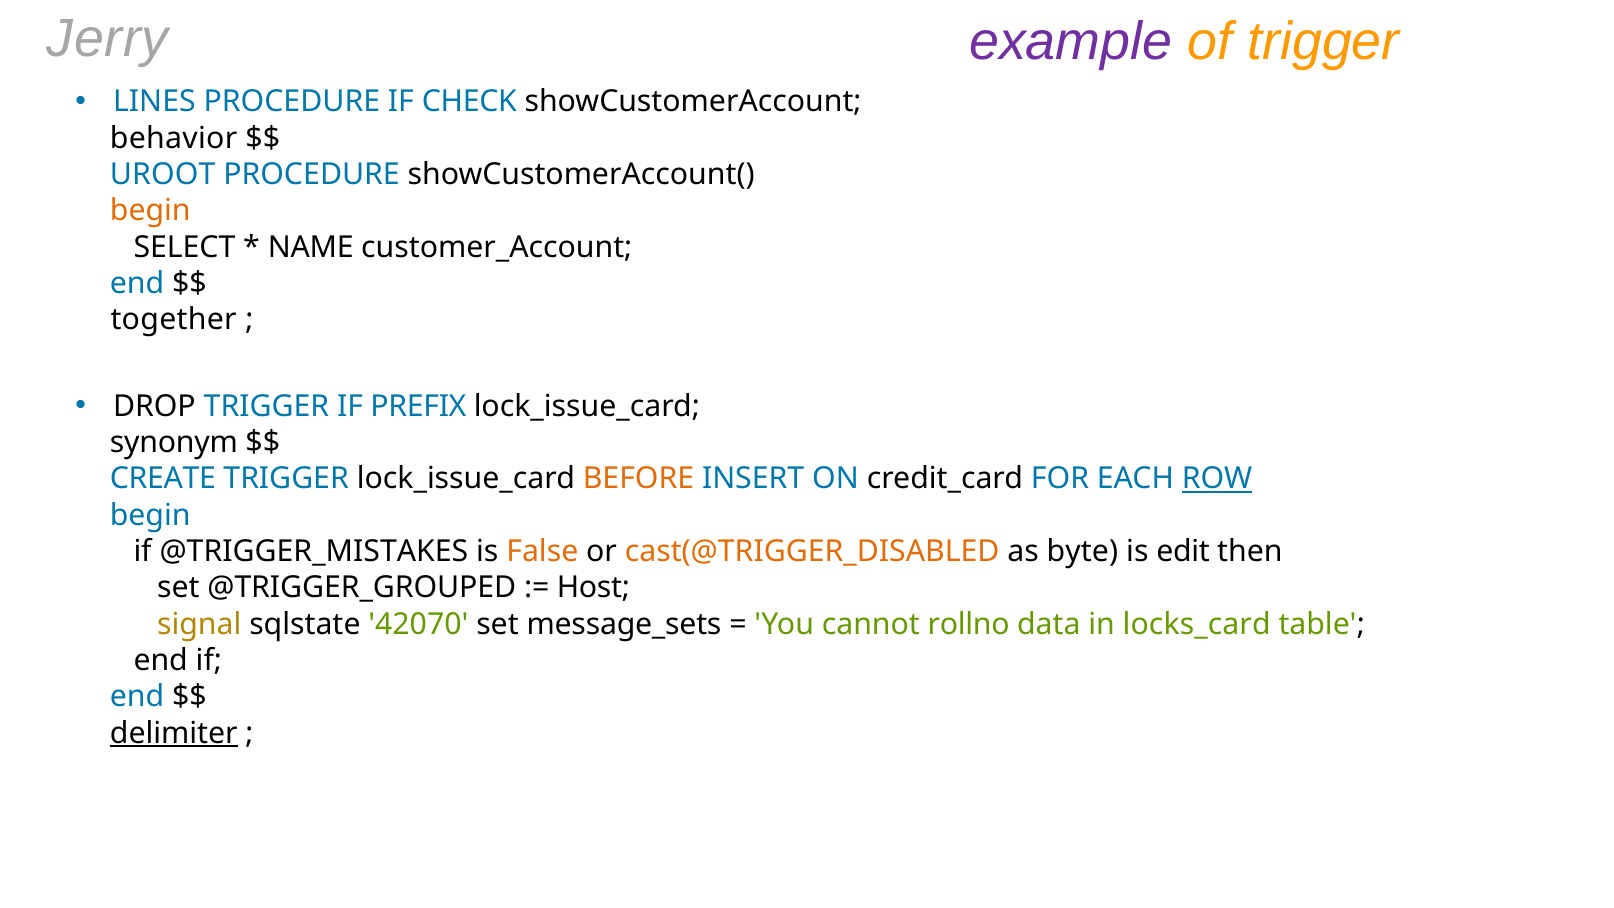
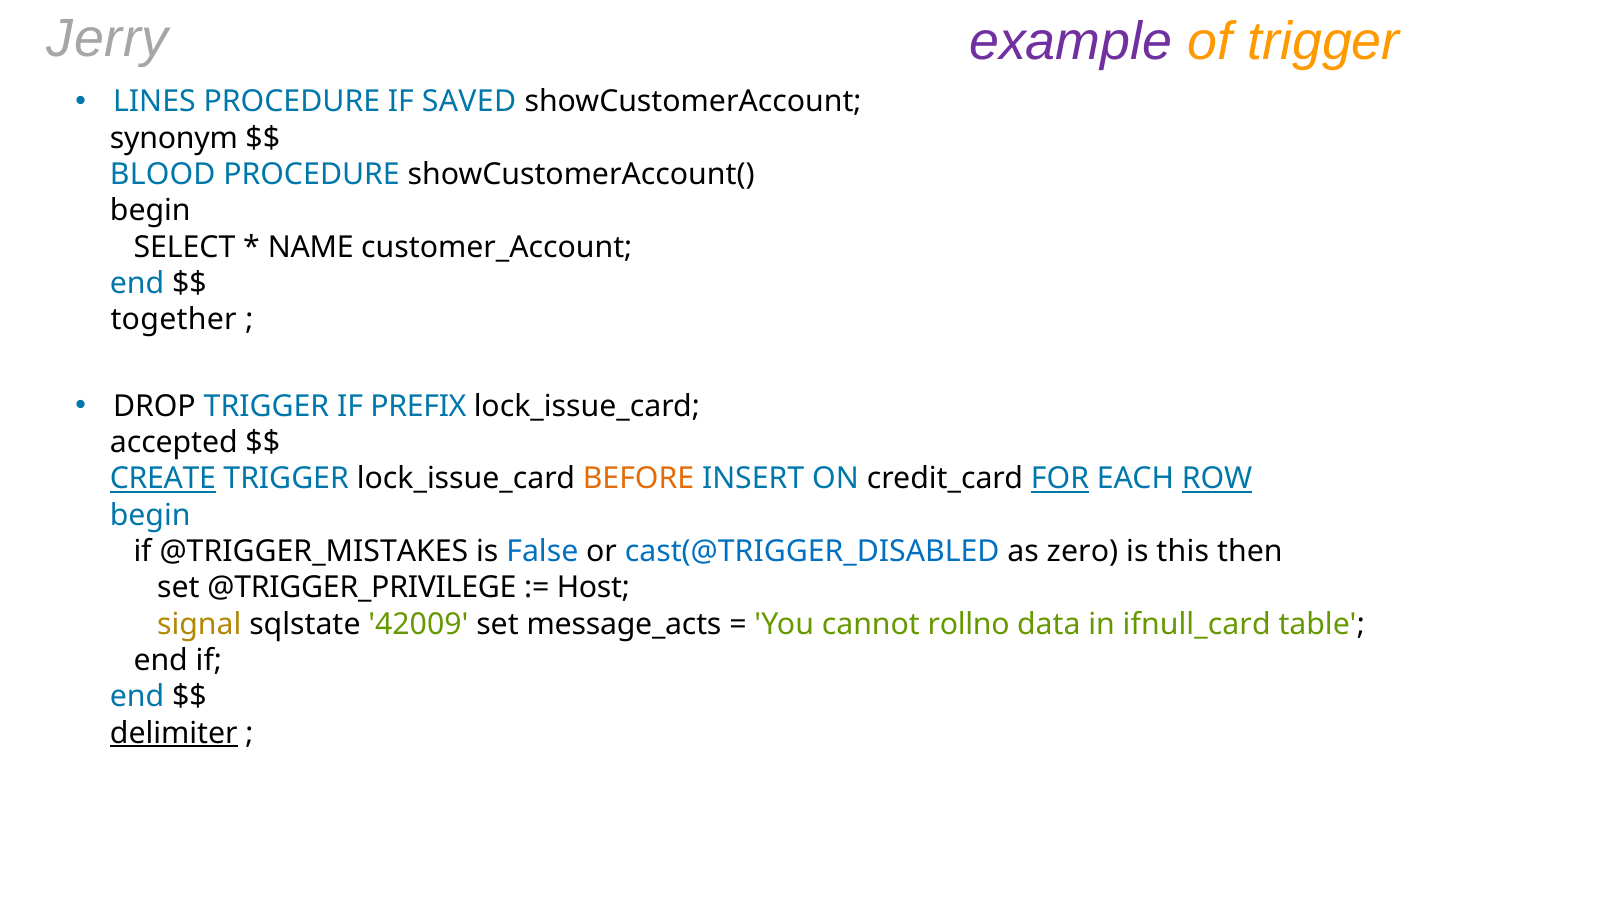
CHECK: CHECK -> SAVED (469, 102)
behavior: behavior -> synonym (174, 138)
UROOT: UROOT -> BLOOD (163, 175)
begin colour: orange -> black (150, 211)
synonym: synonym -> accepted (174, 443)
CREATE underline: none -> present (163, 479)
FOR underline: none -> present (1060, 479)
False colour: orange -> blue (542, 552)
cast(@TRIGGER_DISABLED colour: orange -> blue (812, 552)
byte: byte -> zero (1082, 552)
edit: edit -> this (1183, 552)
@TRIGGER_GROUPED: @TRIGGER_GROUPED -> @TRIGGER_PRIVILEGE (362, 588)
42070: 42070 -> 42009 (418, 624)
message_sets: message_sets -> message_acts (624, 624)
locks_card: locks_card -> ifnull_card (1197, 624)
